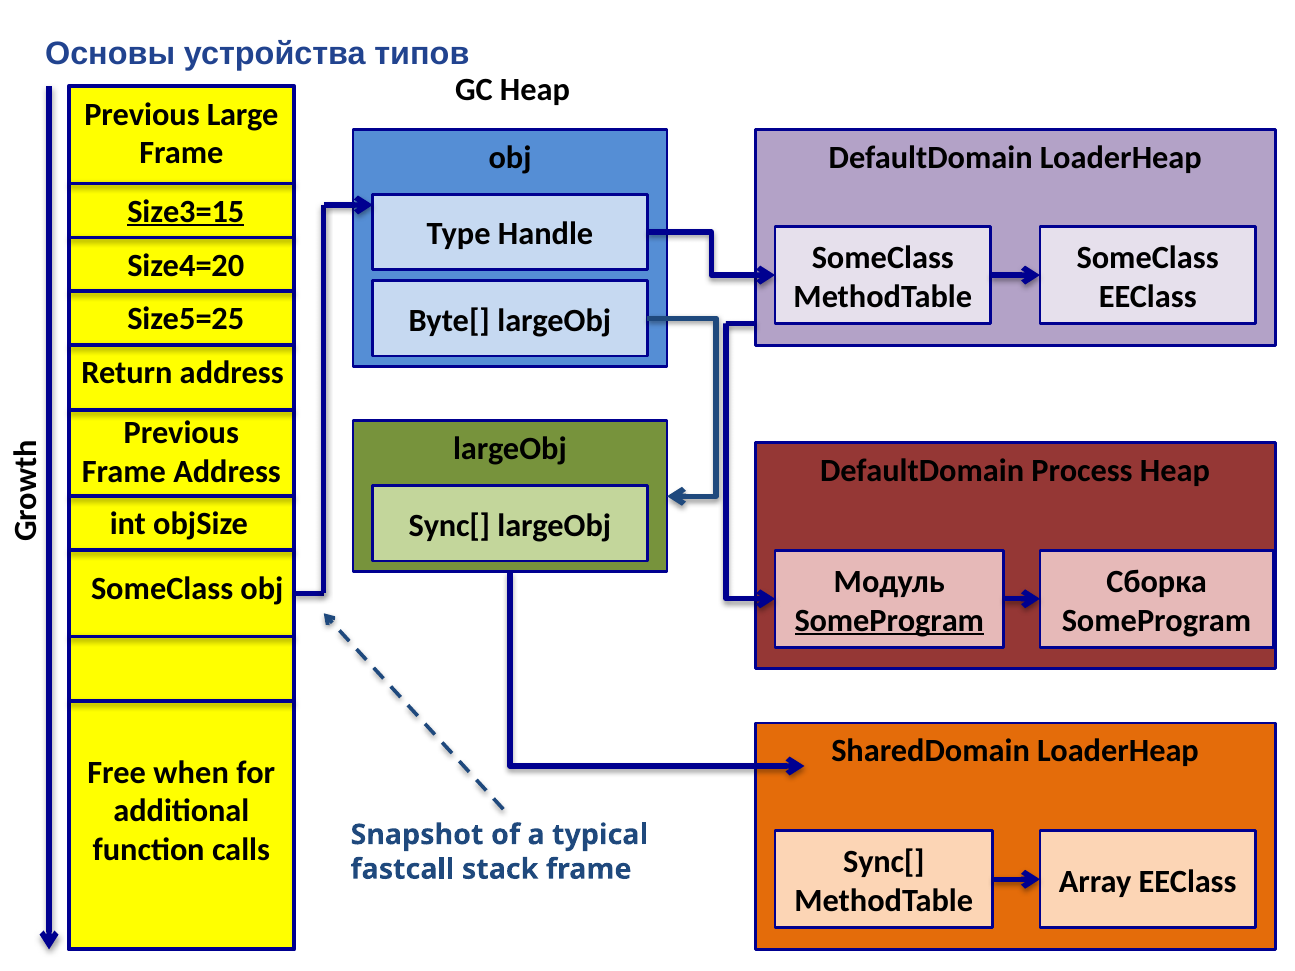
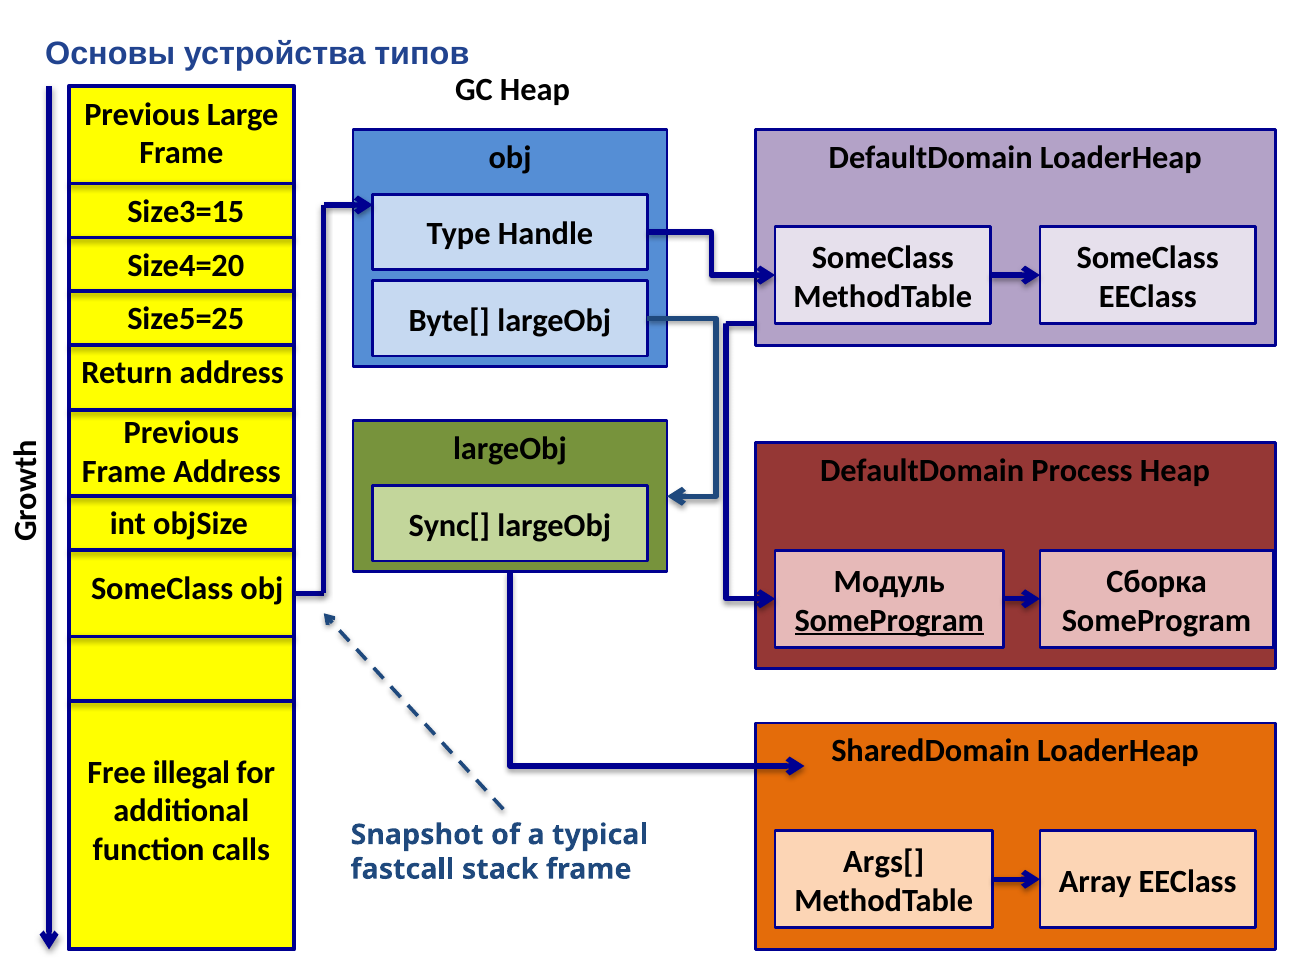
Size3=15 underline: present -> none (186, 211)
when: when -> illegal (191, 773)
Sync[: Sync[ -> Args[ (884, 862)
